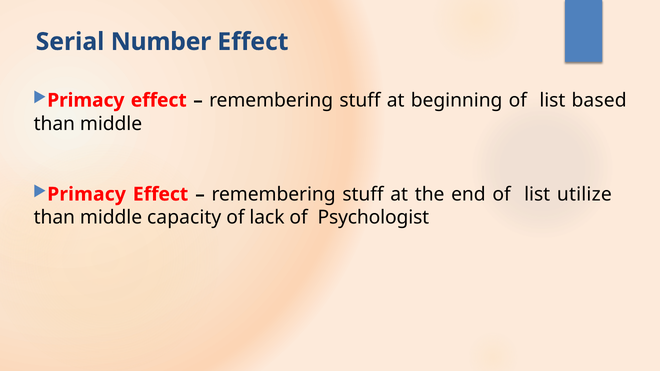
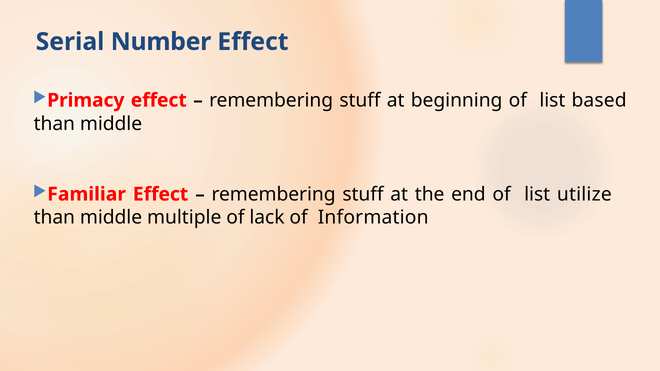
Primacy: Primacy -> Familiar (87, 194)
capacity: capacity -> multiple (184, 217)
Psychologist: Psychologist -> Information (373, 217)
